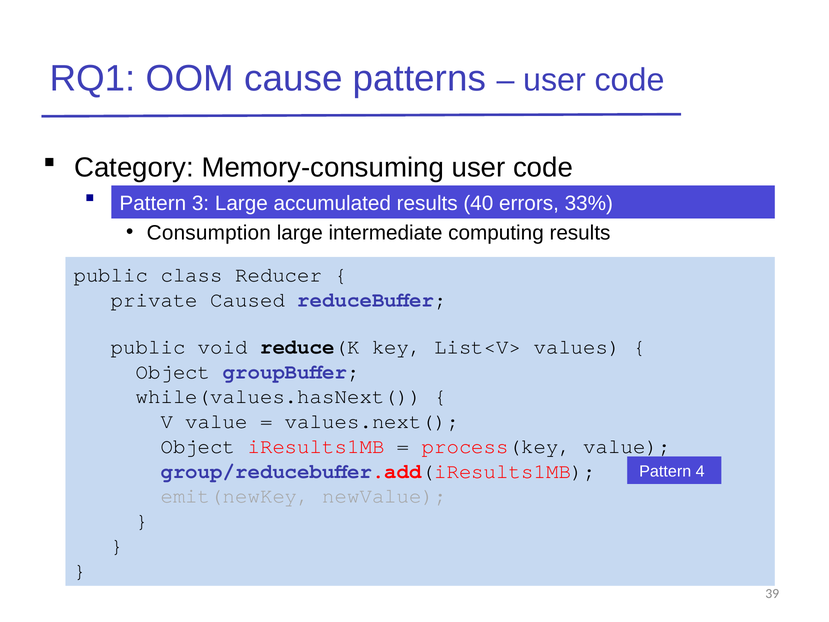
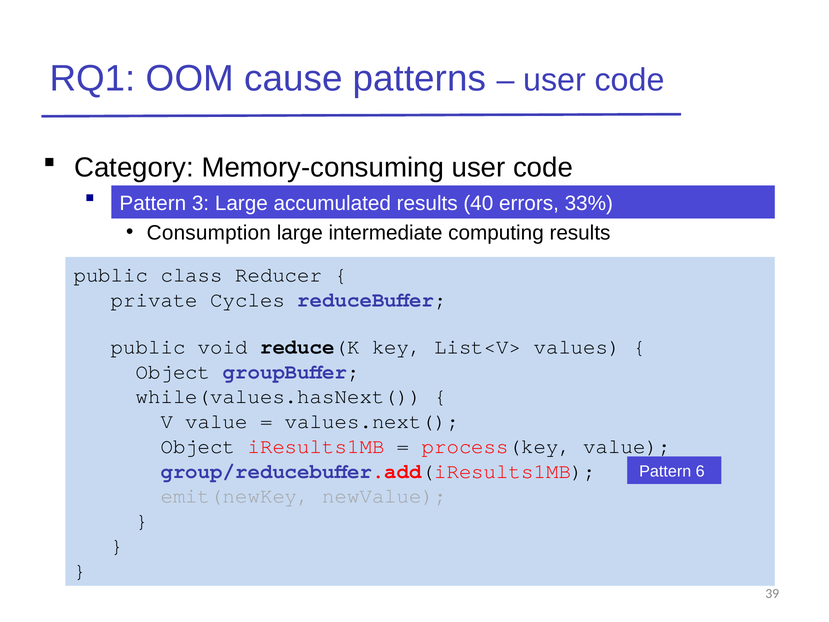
Caused: Caused -> Cycles (248, 300)
4: 4 -> 6 (700, 471)
